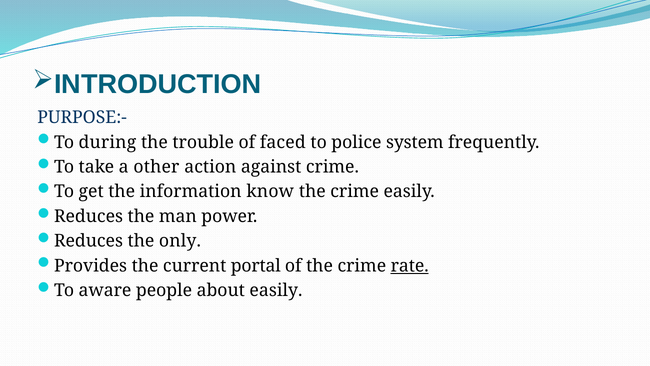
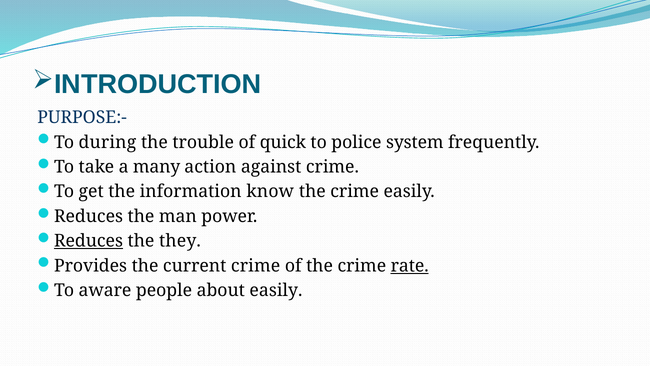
faced: faced -> quick (283, 142)
other: other -> many (157, 167)
Reduces underline: none -> present (88, 241)
only: only -> they (180, 241)
current portal: portal -> crime (256, 266)
